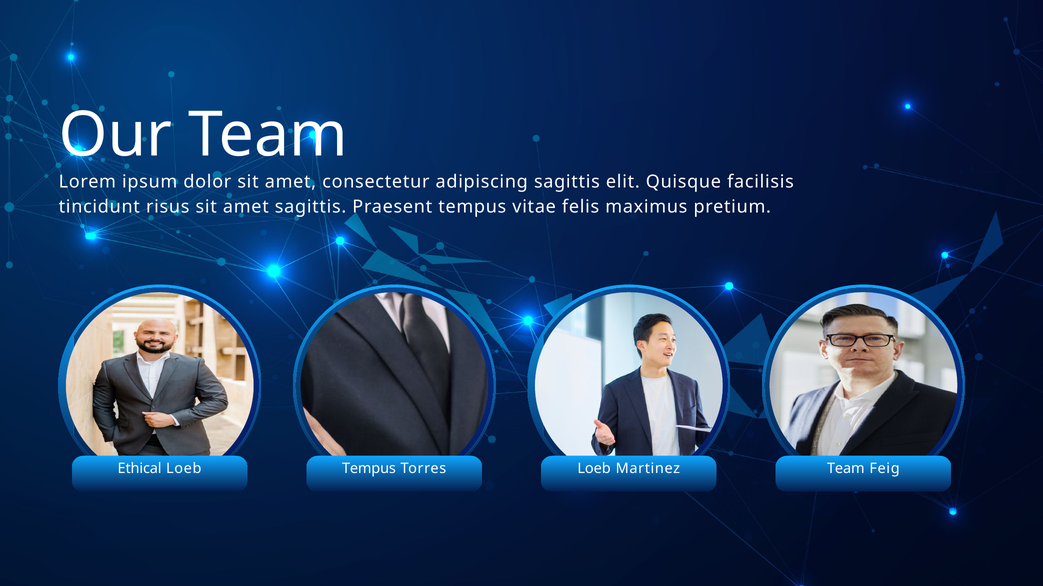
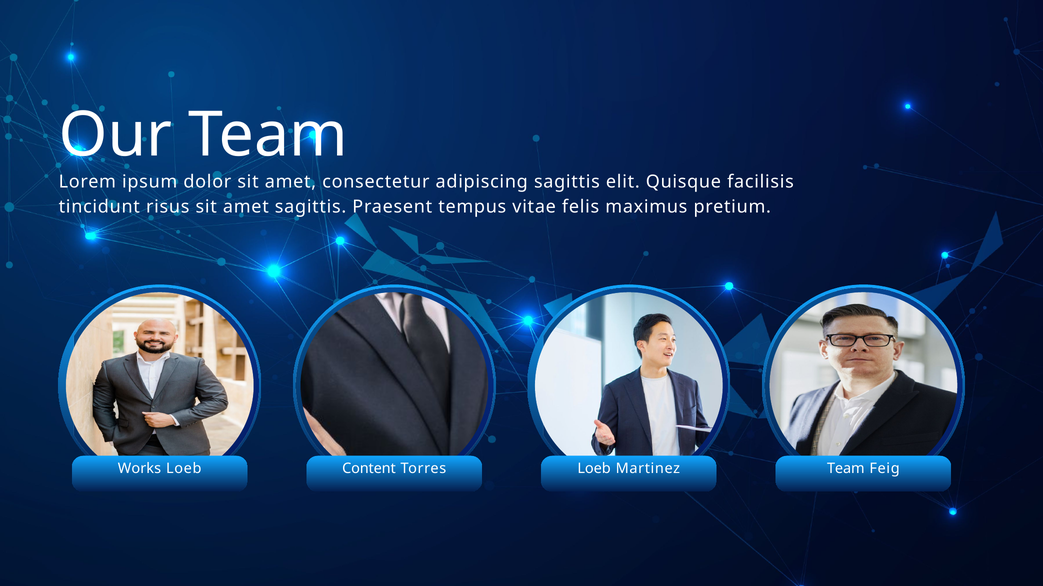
Ethical: Ethical -> Works (139, 469)
Tempus: Tempus -> Content (369, 469)
